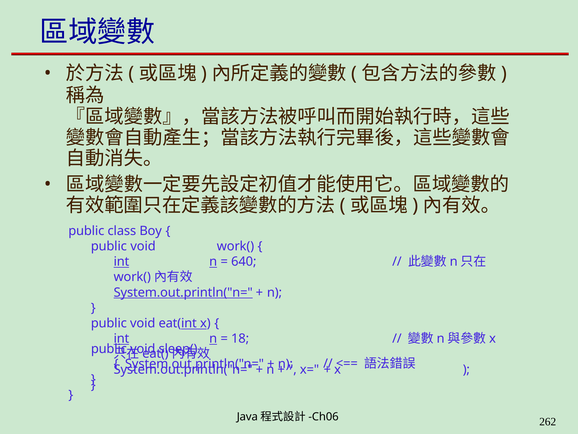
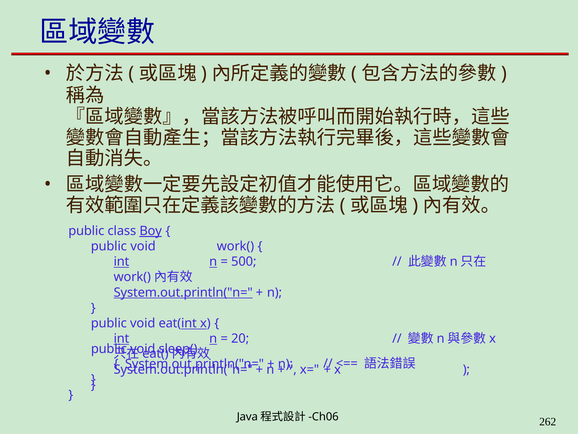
Boy underline: none -> present (151, 231)
640: 640 -> 500 (244, 261)
18: 18 -> 20 (240, 338)
